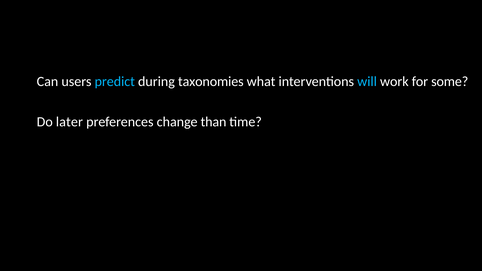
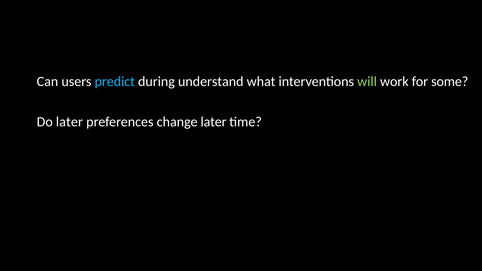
taxonomies: taxonomies -> understand (211, 81)
will colour: light blue -> light green (367, 81)
change than: than -> later (214, 122)
